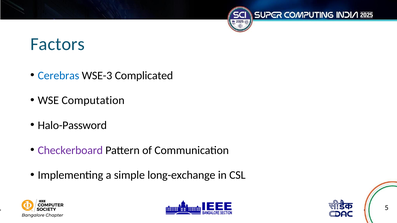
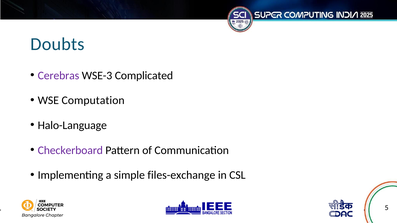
Factors: Factors -> Doubts (57, 44)
Cerebras colour: blue -> purple (58, 76)
Halo-Password: Halo-Password -> Halo-Language (72, 125)
long-exchange: long-exchange -> files-exchange (181, 175)
